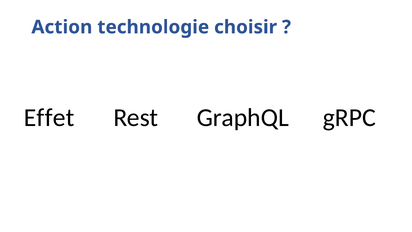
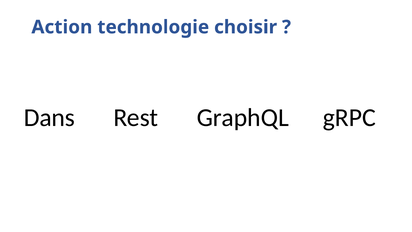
Effet: Effet -> Dans (49, 117)
